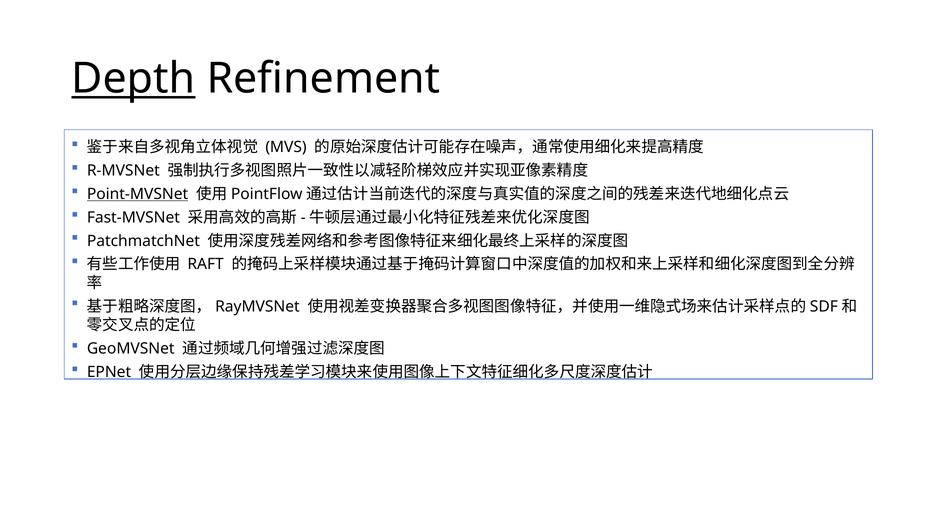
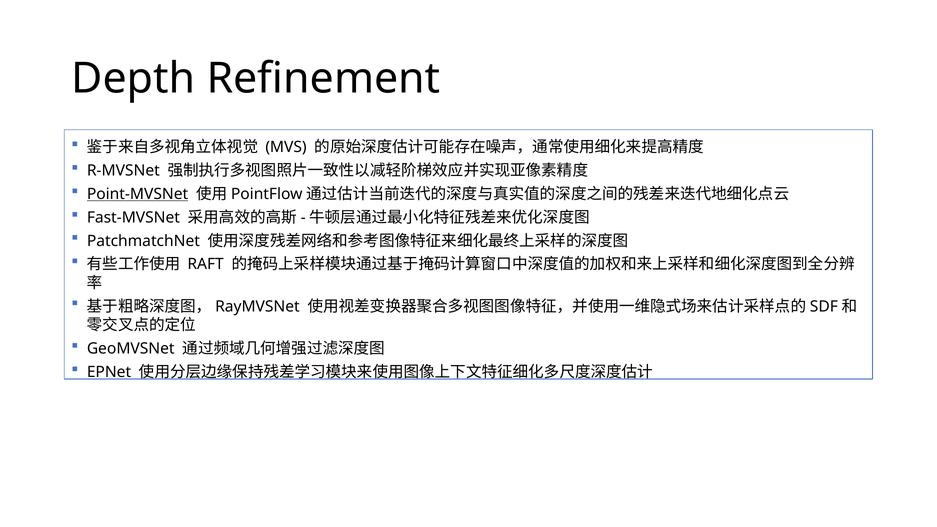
Depth underline: present -> none (133, 79)
